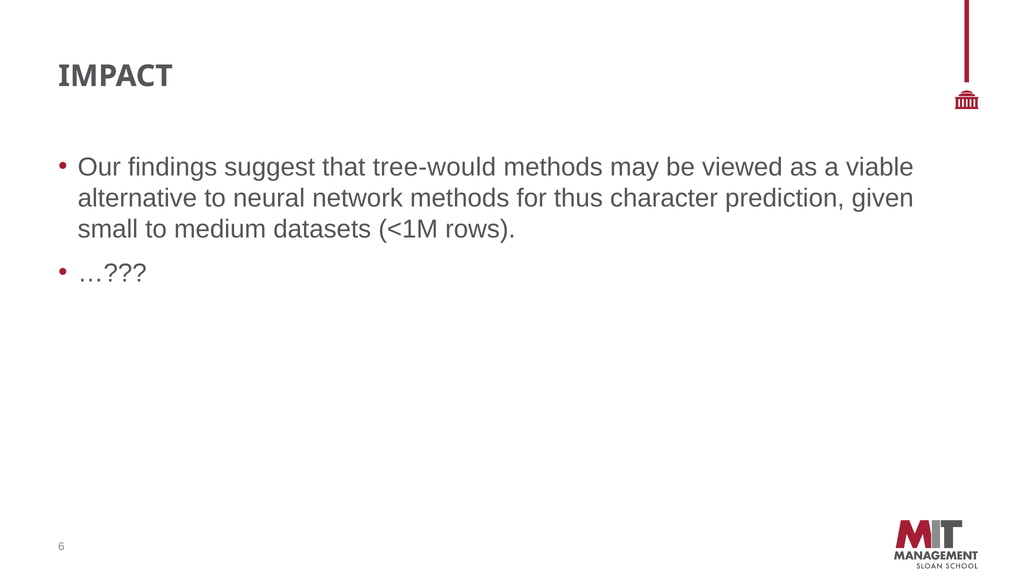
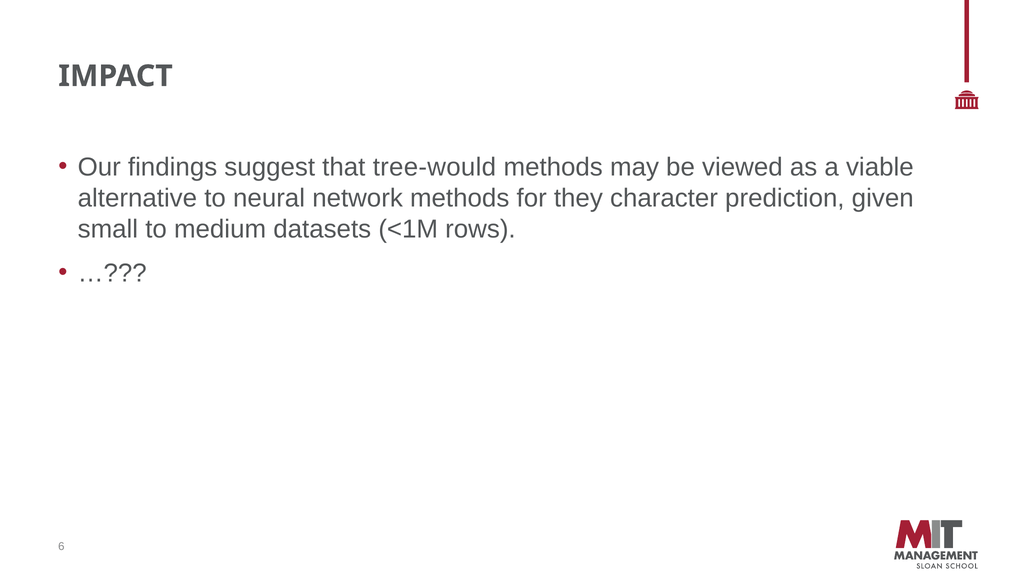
thus: thus -> they (578, 198)
